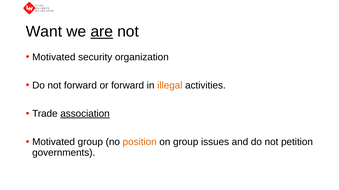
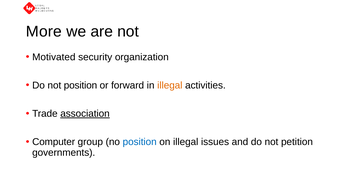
Want: Want -> More (44, 32)
are underline: present -> none (102, 32)
not forward: forward -> position (80, 86)
Motivated: Motivated -> Computer (54, 142)
position colour: orange -> blue (140, 142)
on group: group -> illegal (186, 142)
